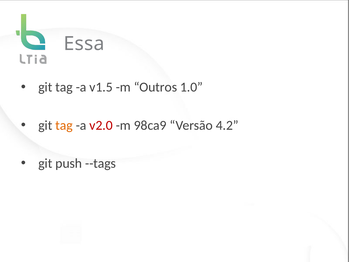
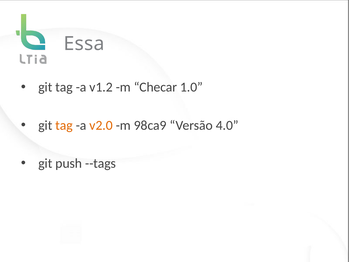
v1.5: v1.5 -> v1.2 (101, 87)
Outros: Outros -> Checar (155, 87)
v2.0 colour: red -> orange (101, 125)
4.2: 4.2 -> 4.0 (227, 125)
